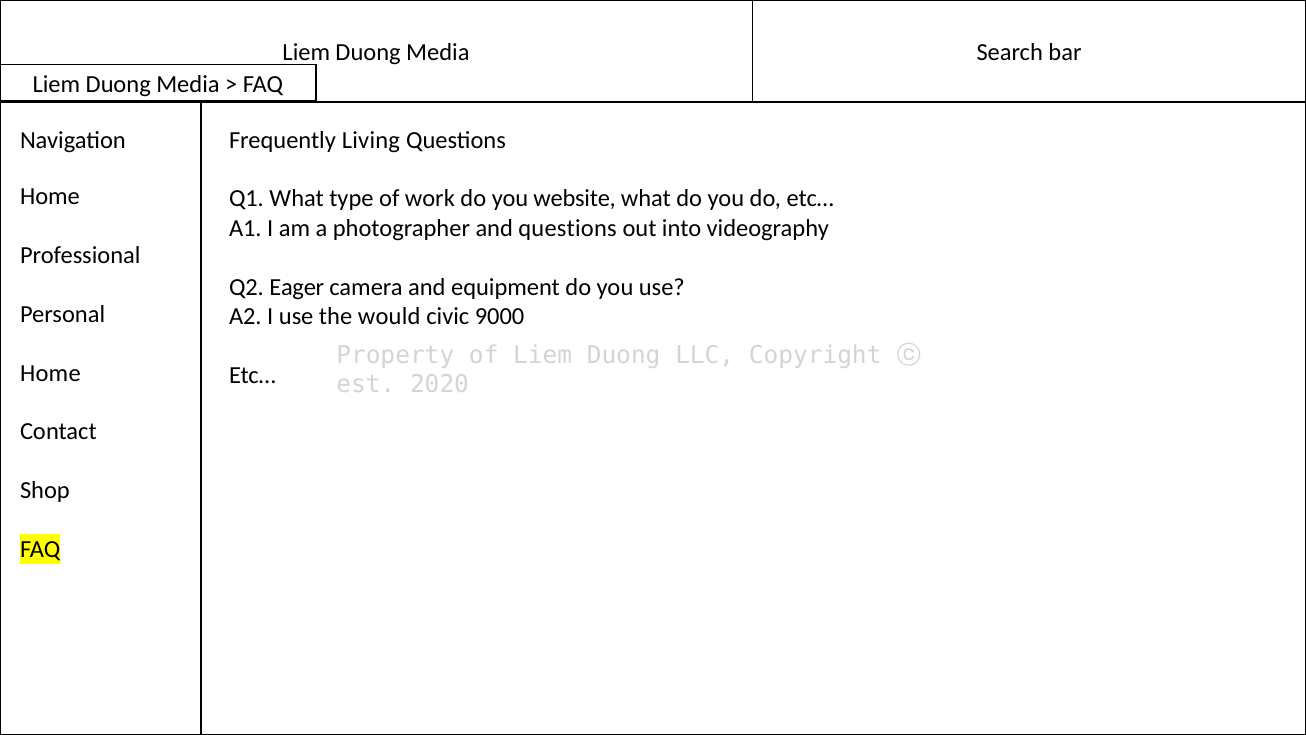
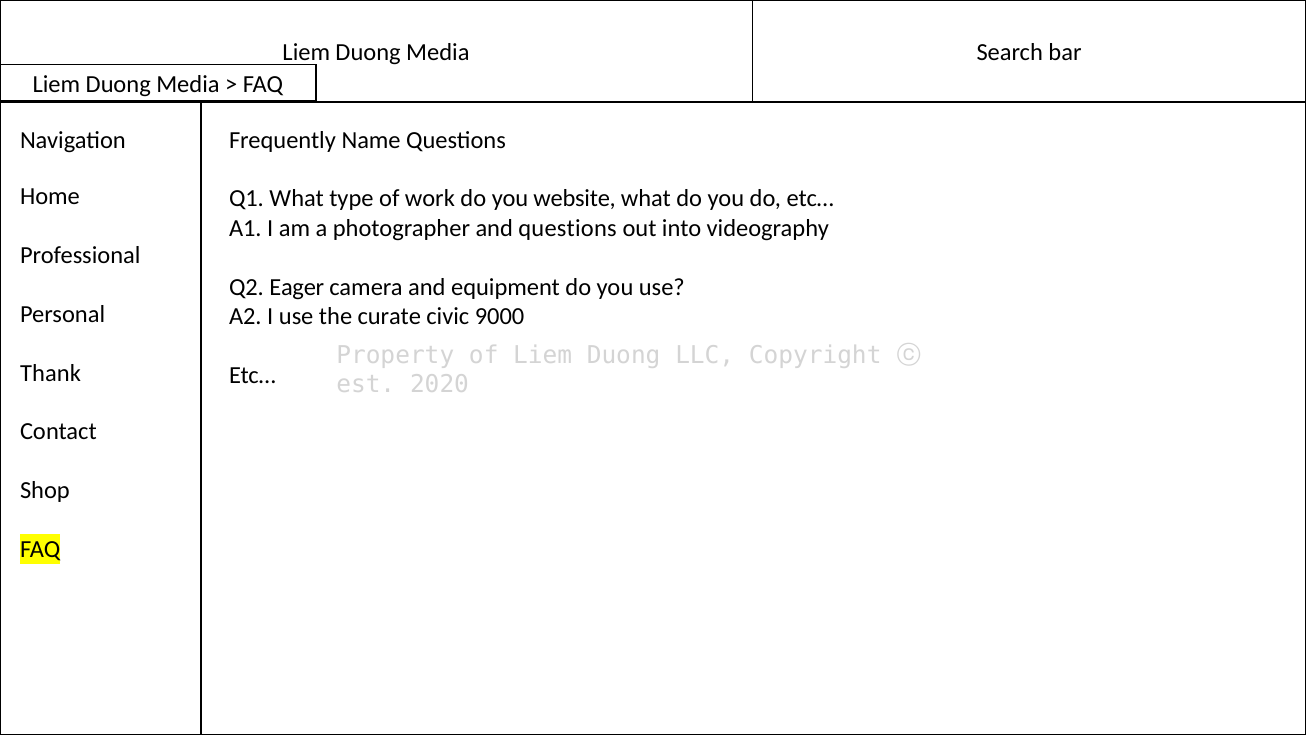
Living: Living -> Name (371, 140)
would: would -> curate (389, 316)
Home: Home -> Thank (50, 373)
